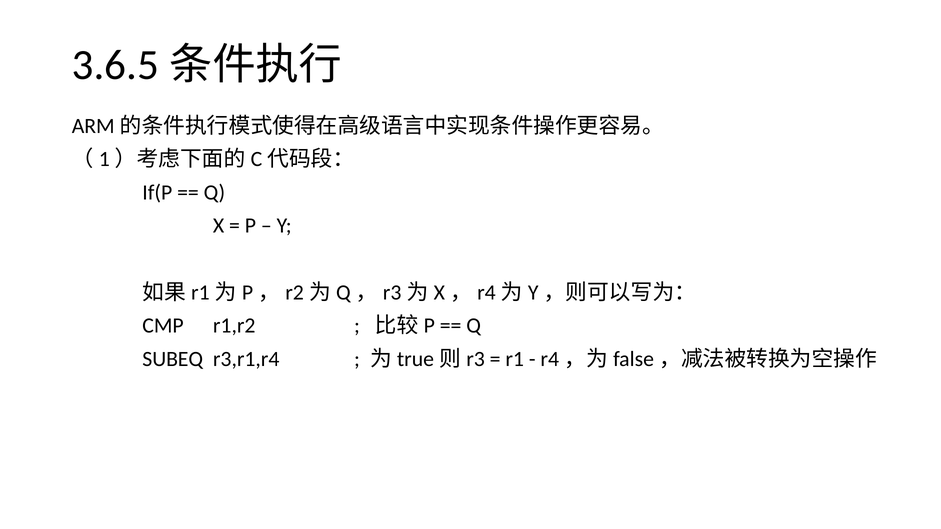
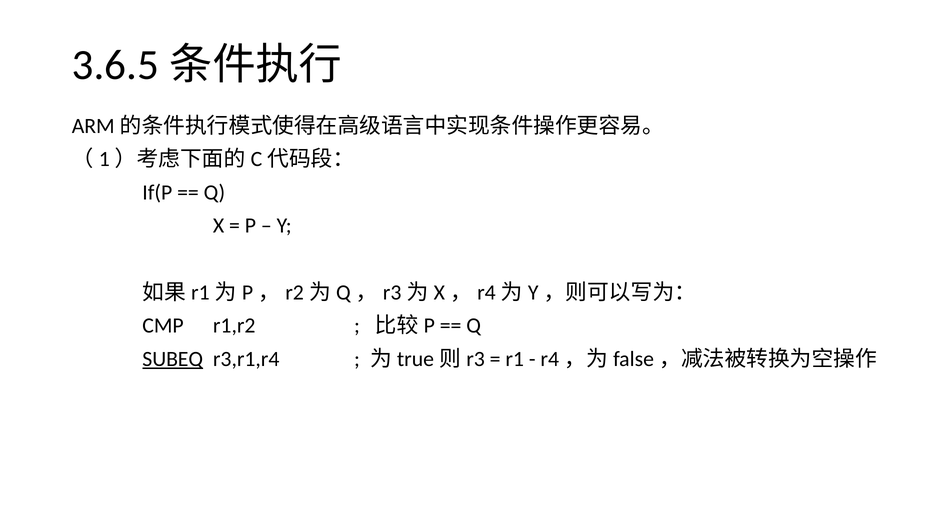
SUBEQ underline: none -> present (173, 359)
